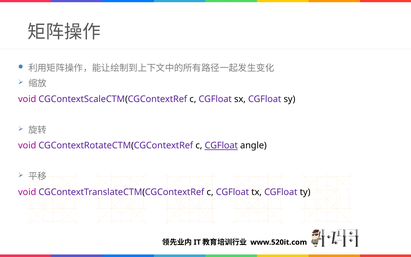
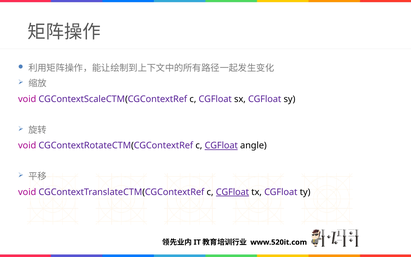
CGFloat underline: none -> present (232, 192)
